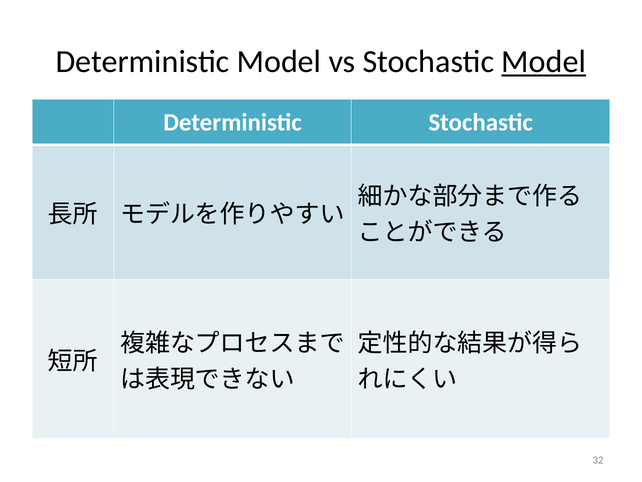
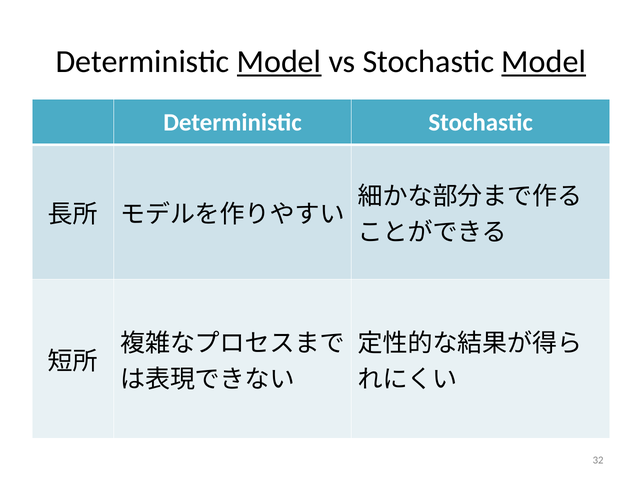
Model underline: none -> present (279, 62)
